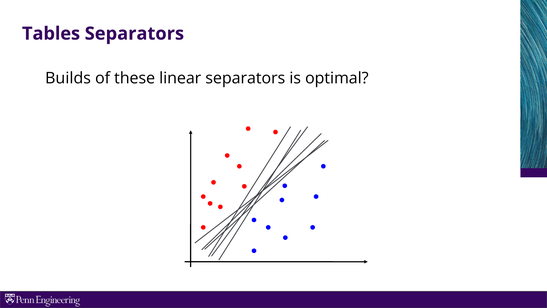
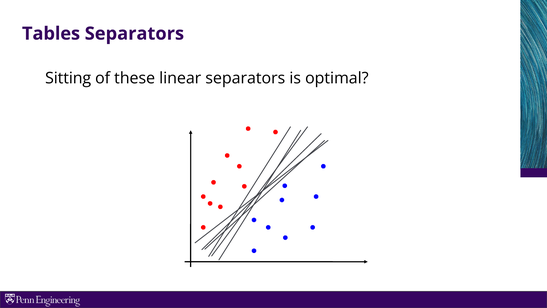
Builds: Builds -> Sitting (68, 78)
